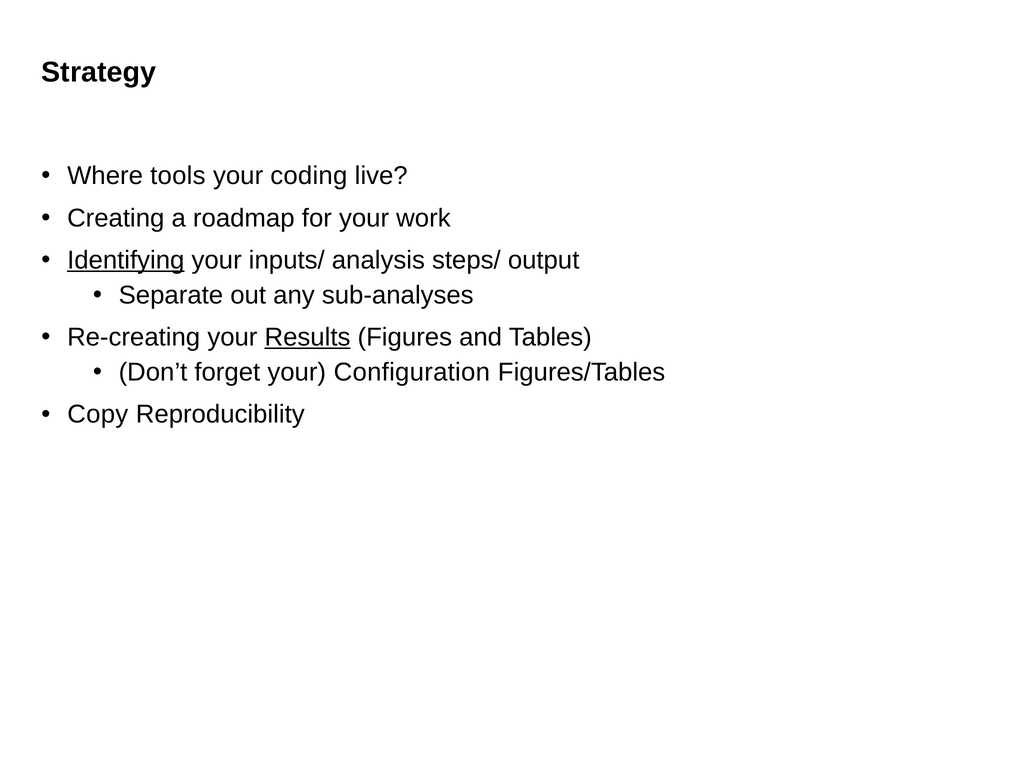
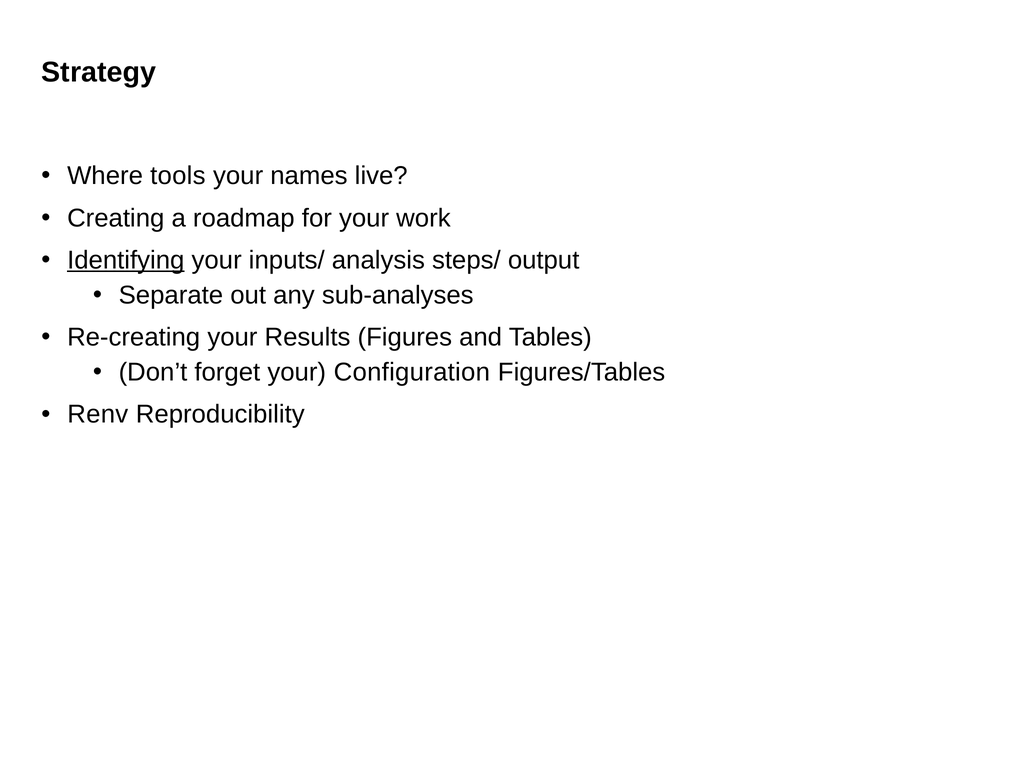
coding: coding -> names (309, 176)
Results underline: present -> none (307, 337)
Copy: Copy -> Renv (98, 415)
